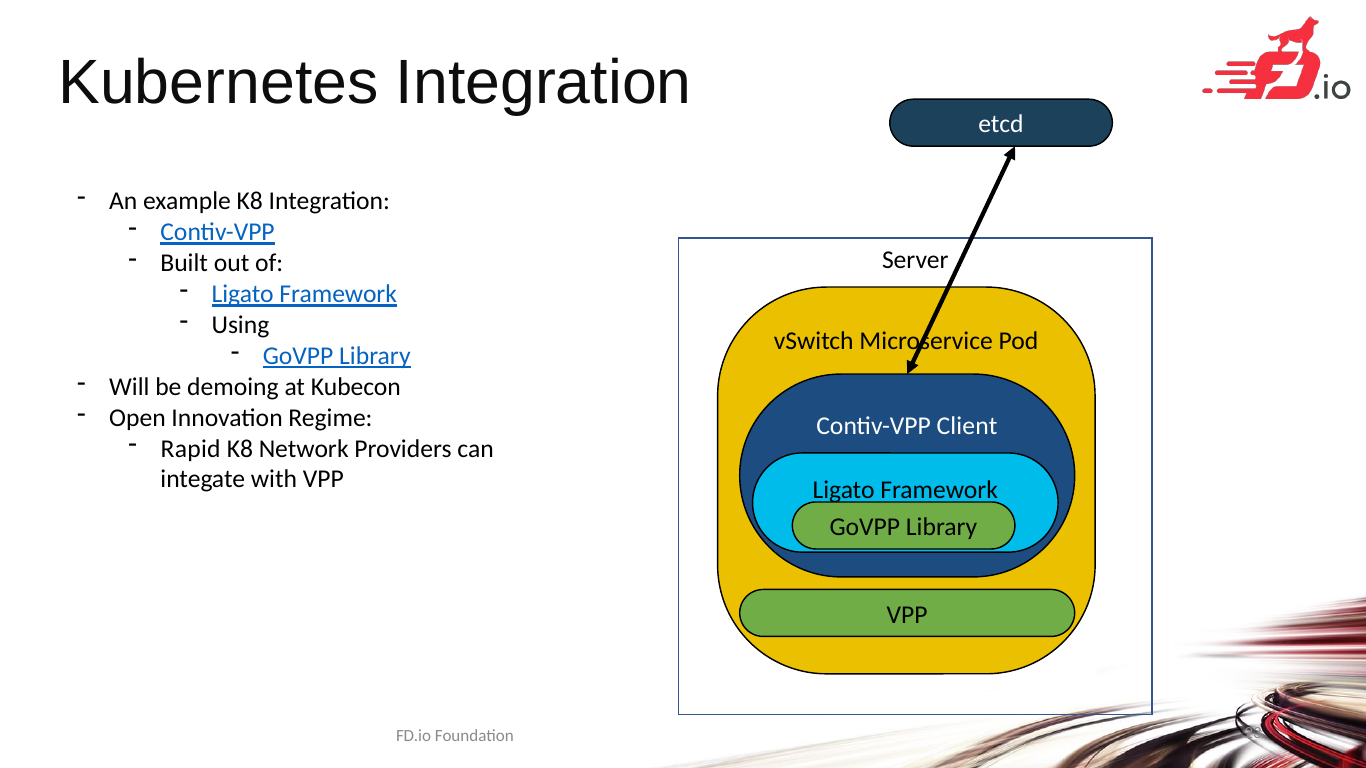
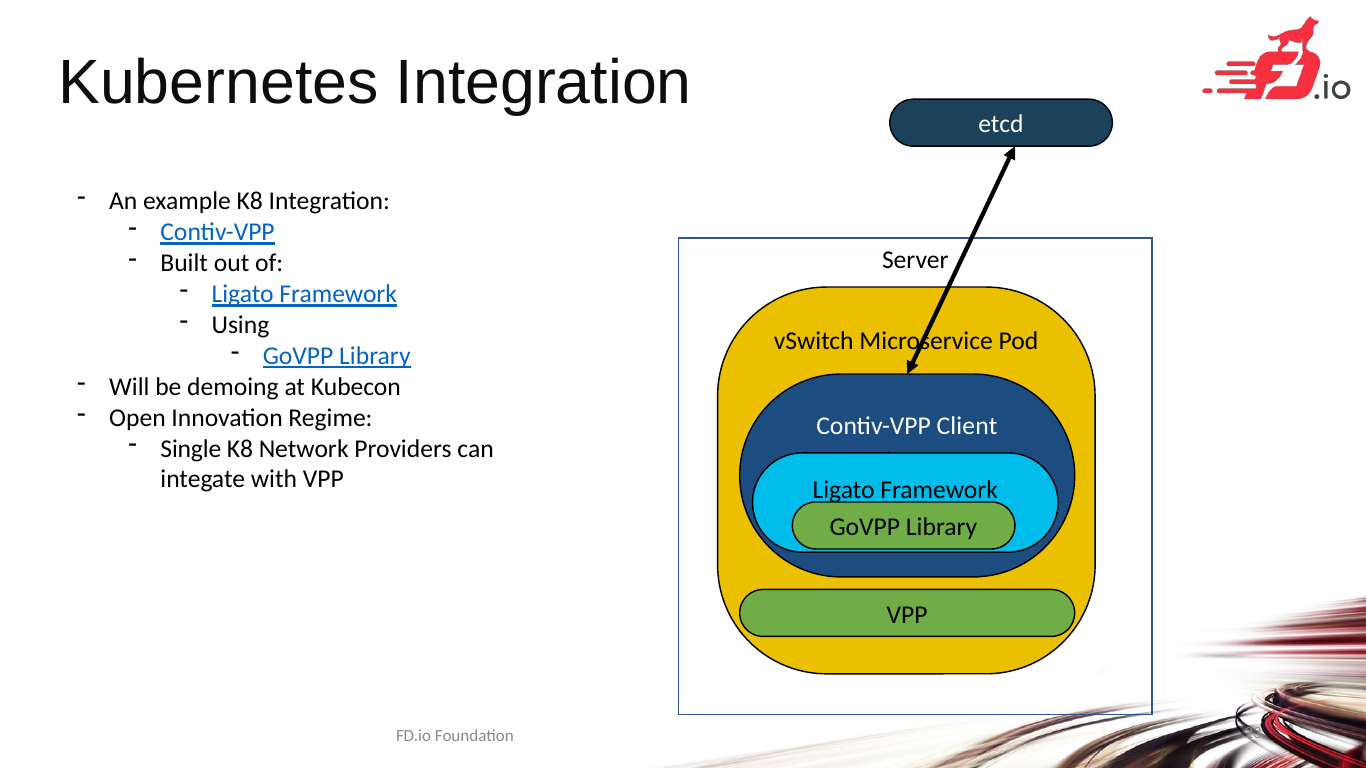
Rapid: Rapid -> Single (191, 449)
